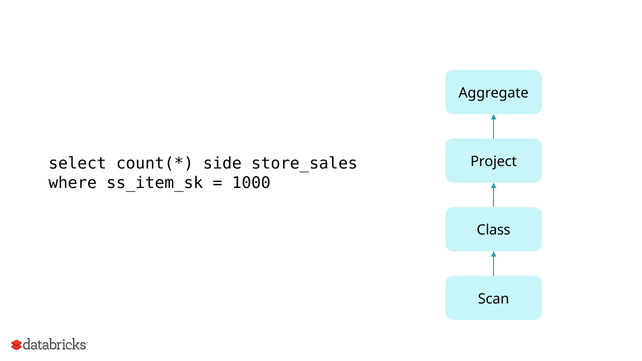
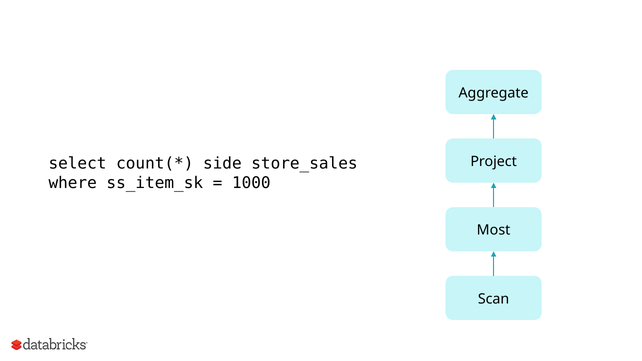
Class: Class -> Most (494, 230)
